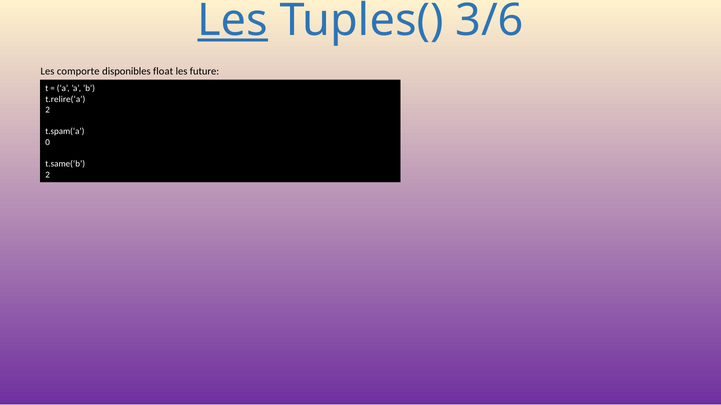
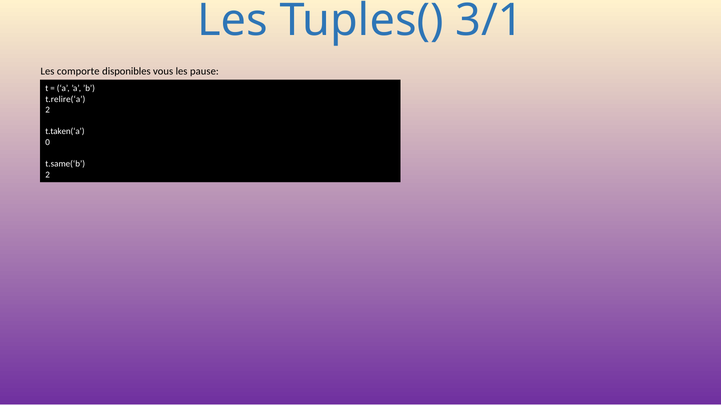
Les underline: present -> none (233, 21)
3/6: 3/6 -> 3/1 (490, 21)
float: float -> vous (163, 71)
future: future -> pause (204, 71)
t.spam(‘a: t.spam(‘a -> t.taken(‘a (65, 132)
